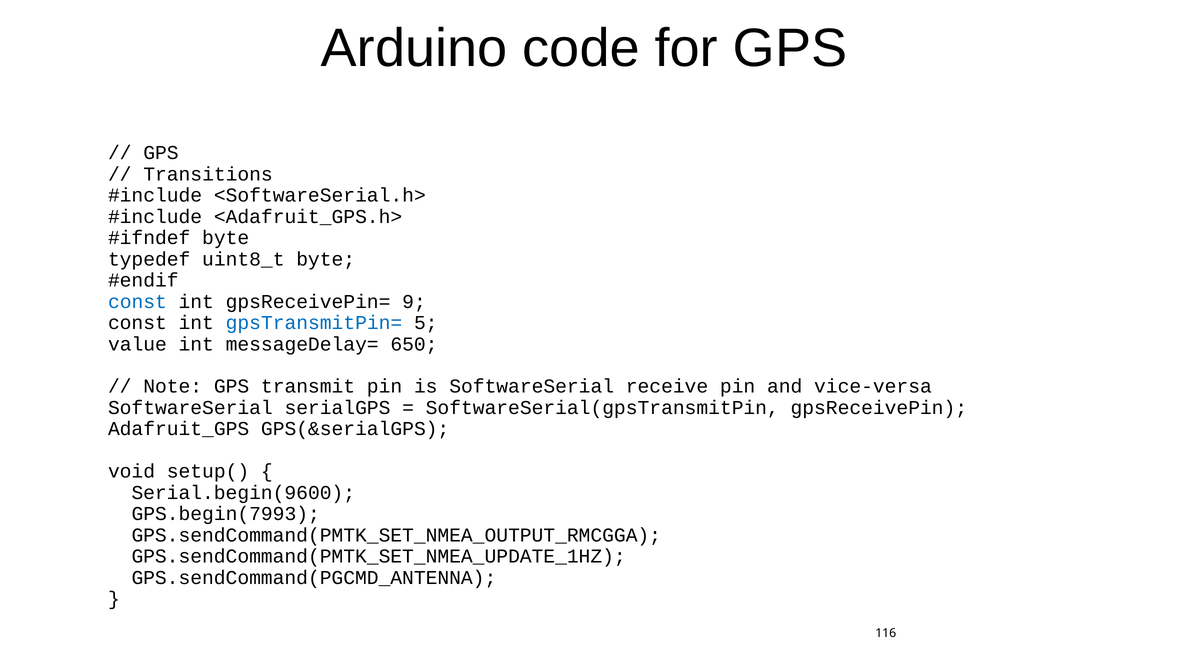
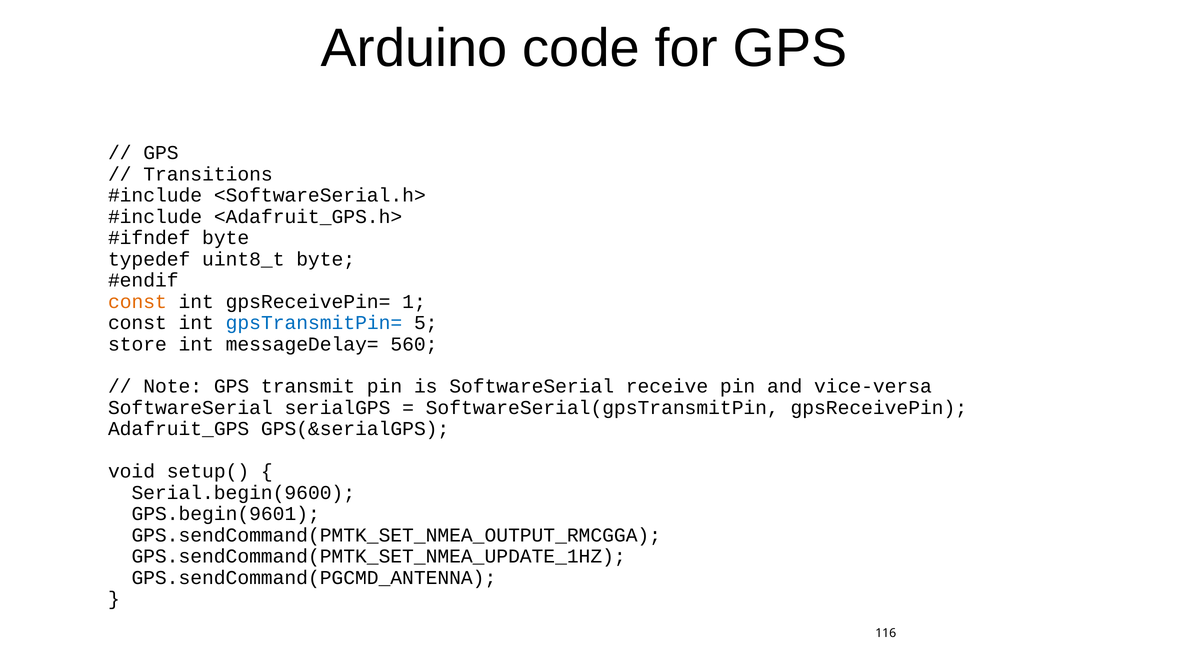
const colour: blue -> orange (137, 302)
9: 9 -> 1 (414, 302)
value: value -> store (137, 344)
650: 650 -> 560 (414, 344)
GPS.begin(7993: GPS.begin(7993 -> GPS.begin(9601 (226, 514)
